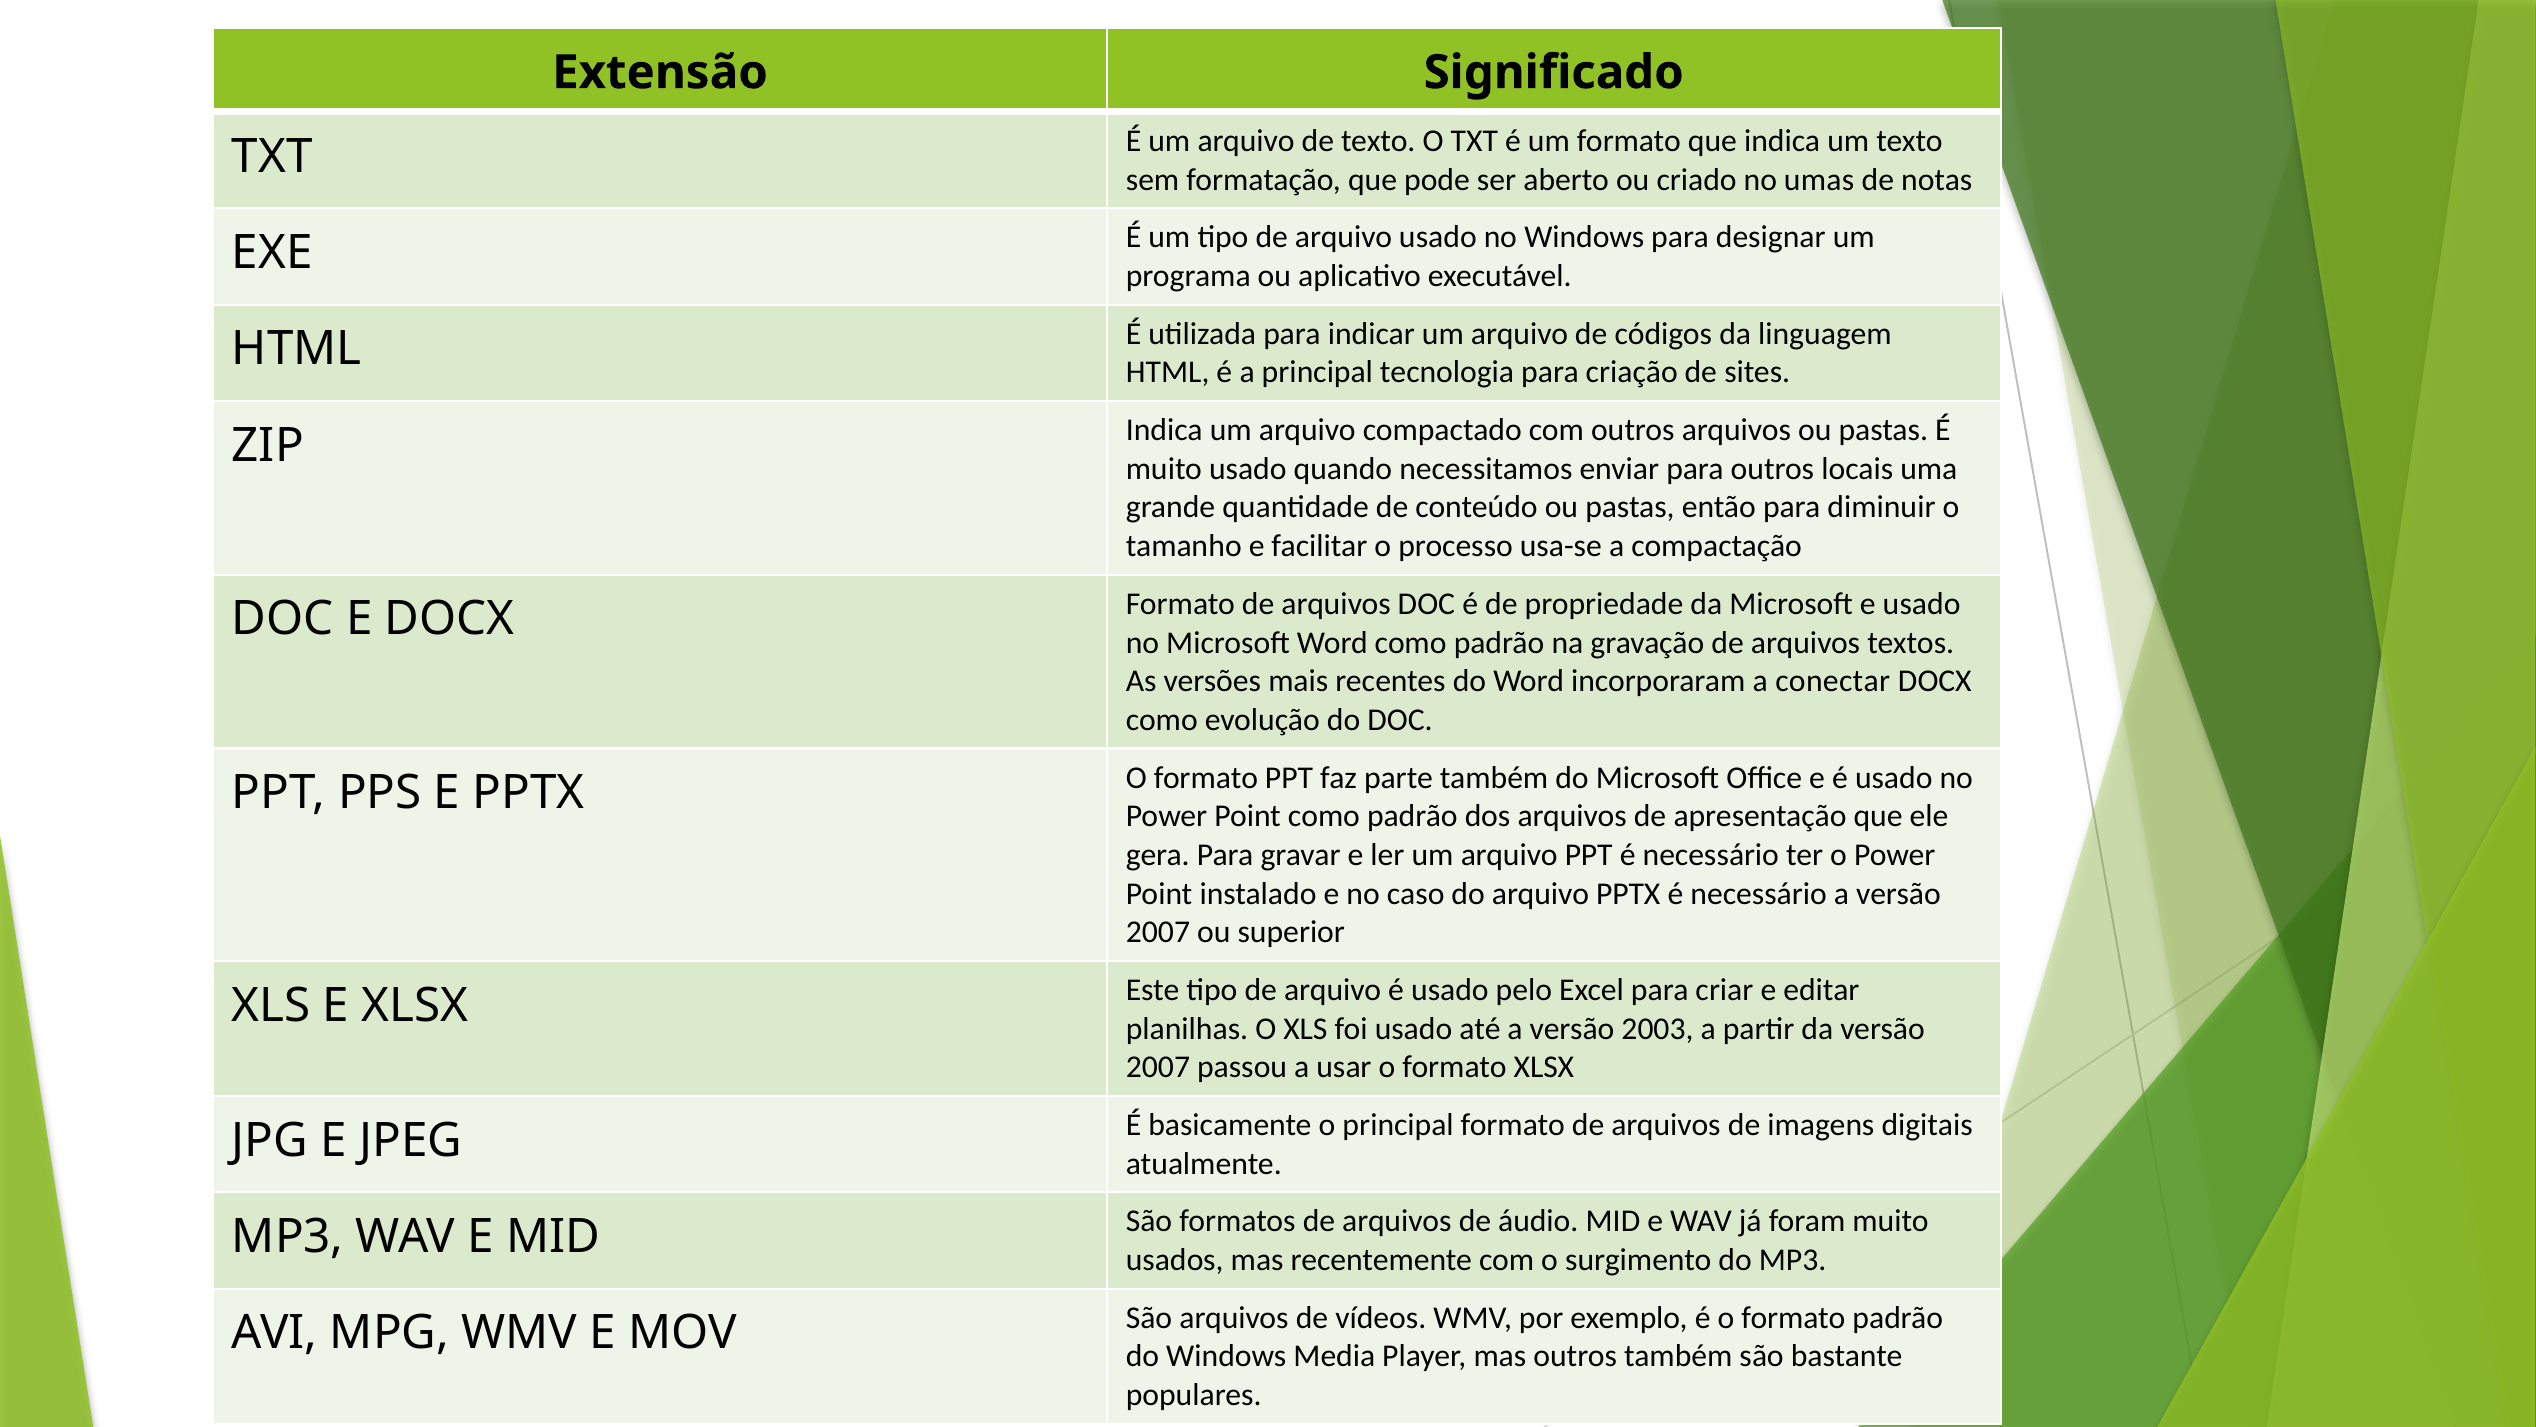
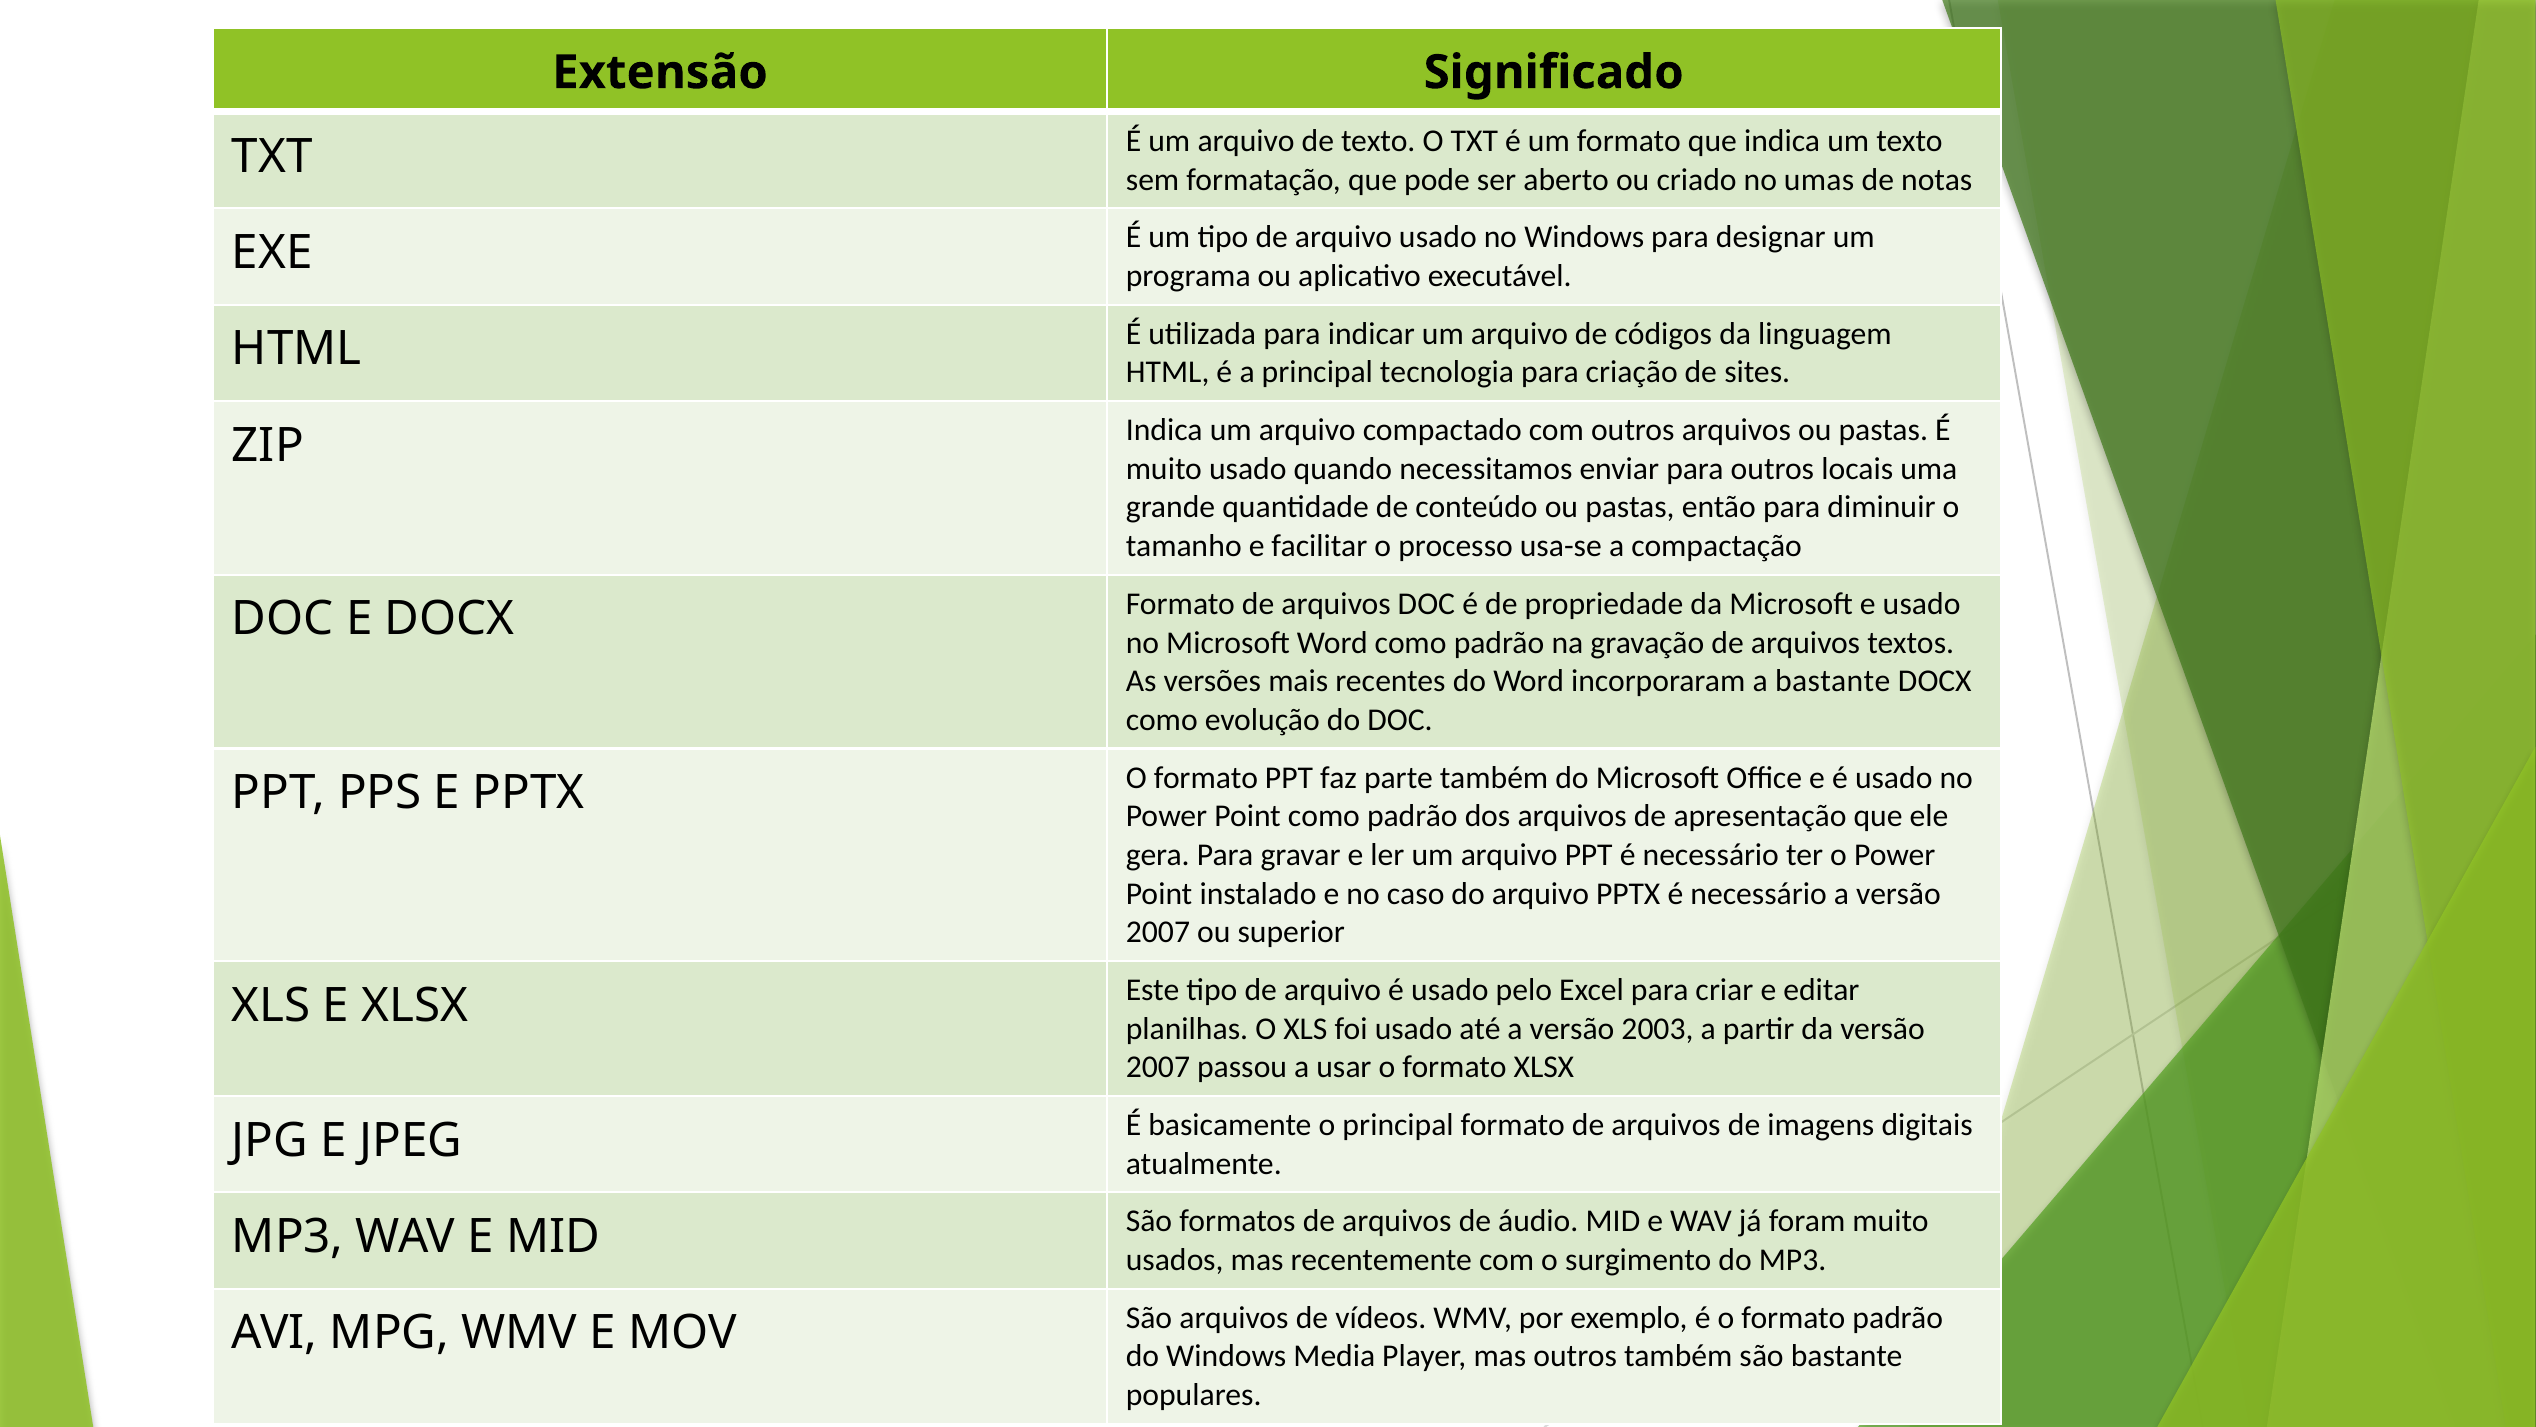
a conectar: conectar -> bastante (1833, 681)
